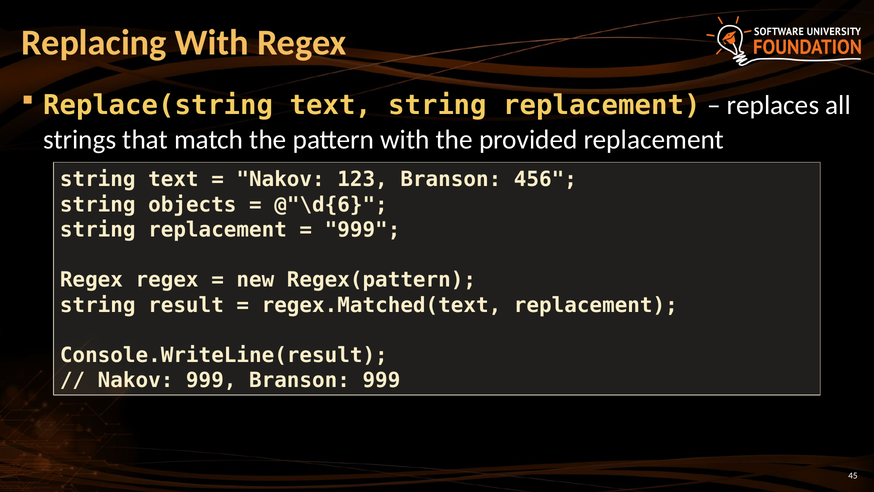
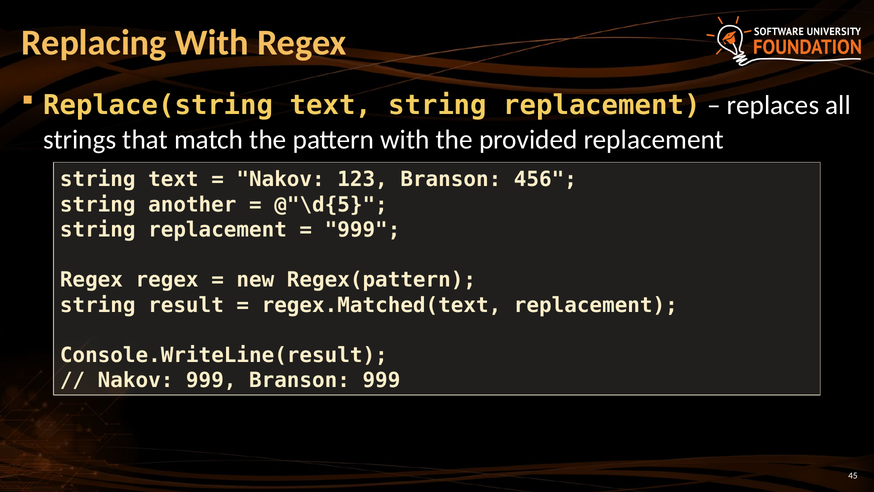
objects: objects -> another (192, 205)
@"\d{6: @"\d{6 -> @"\d{5 (331, 205)
